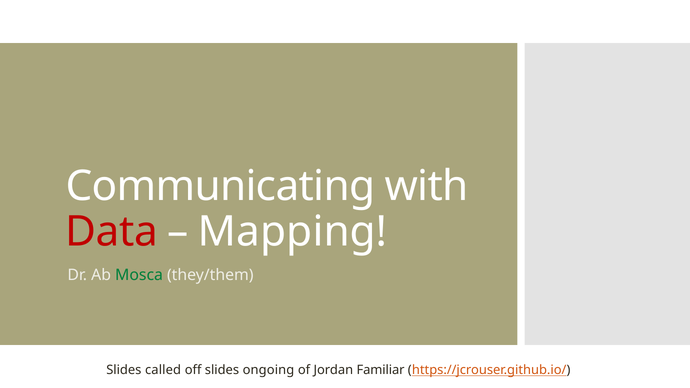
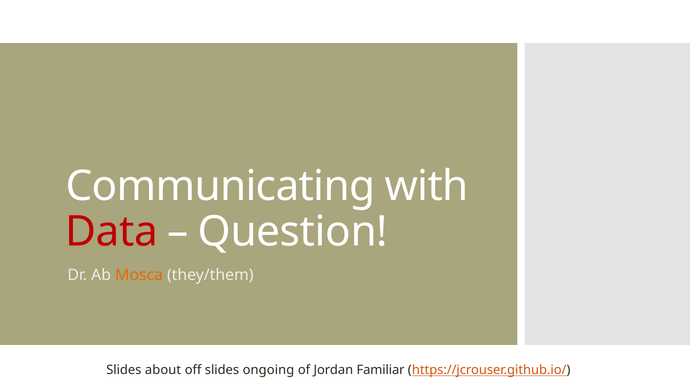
Mapping: Mapping -> Question (293, 232)
Mosca colour: green -> orange (139, 275)
called: called -> about (163, 370)
